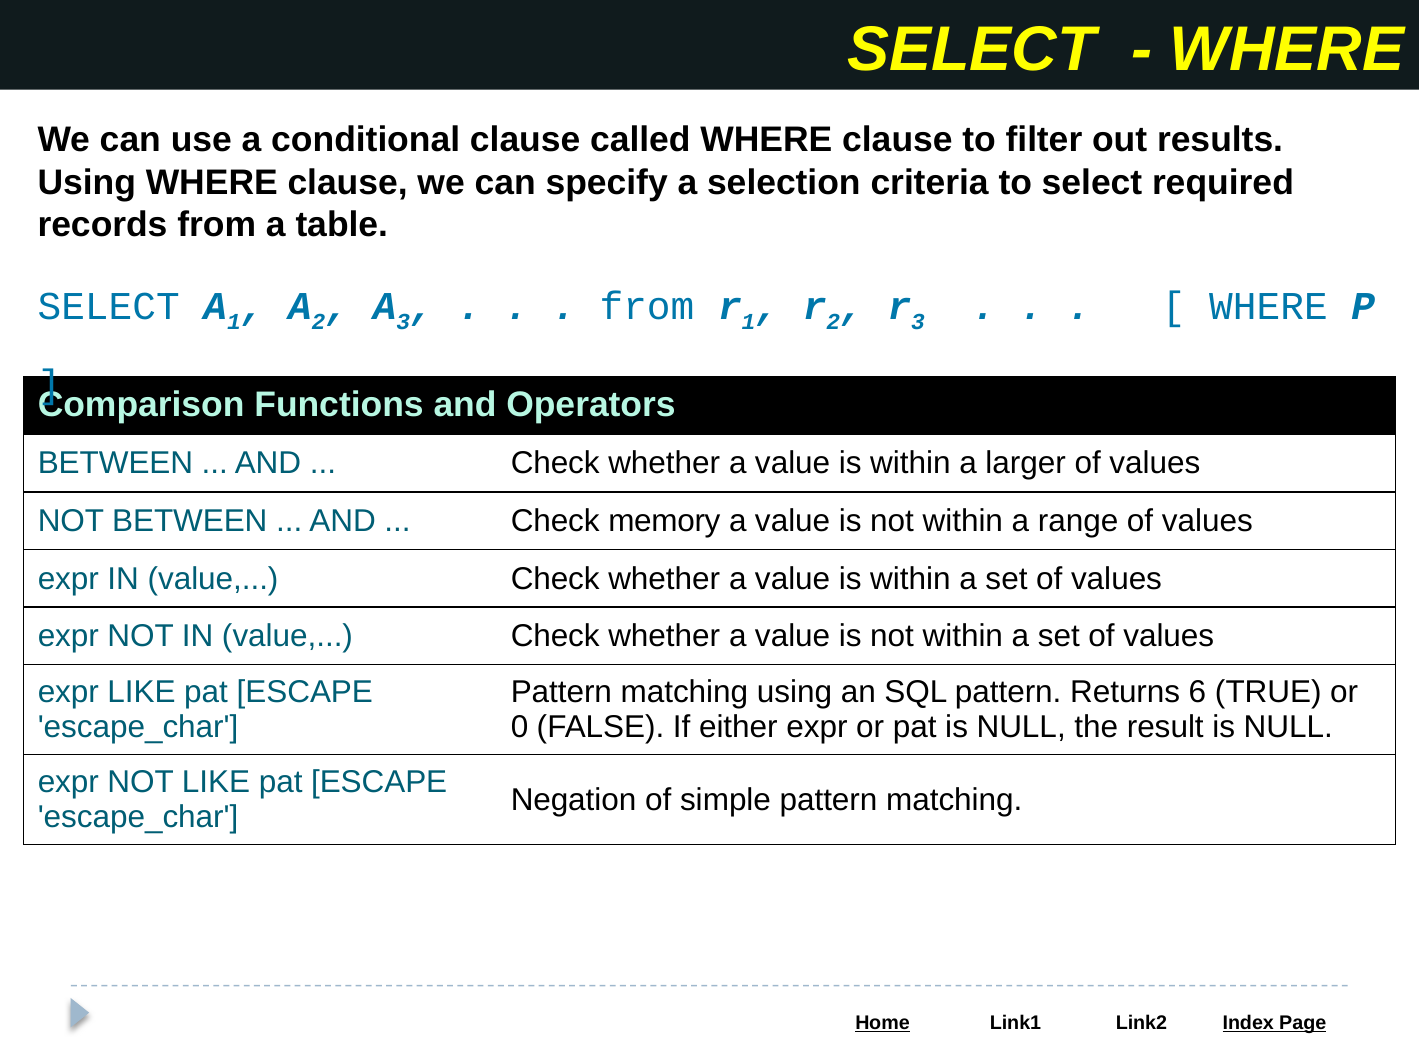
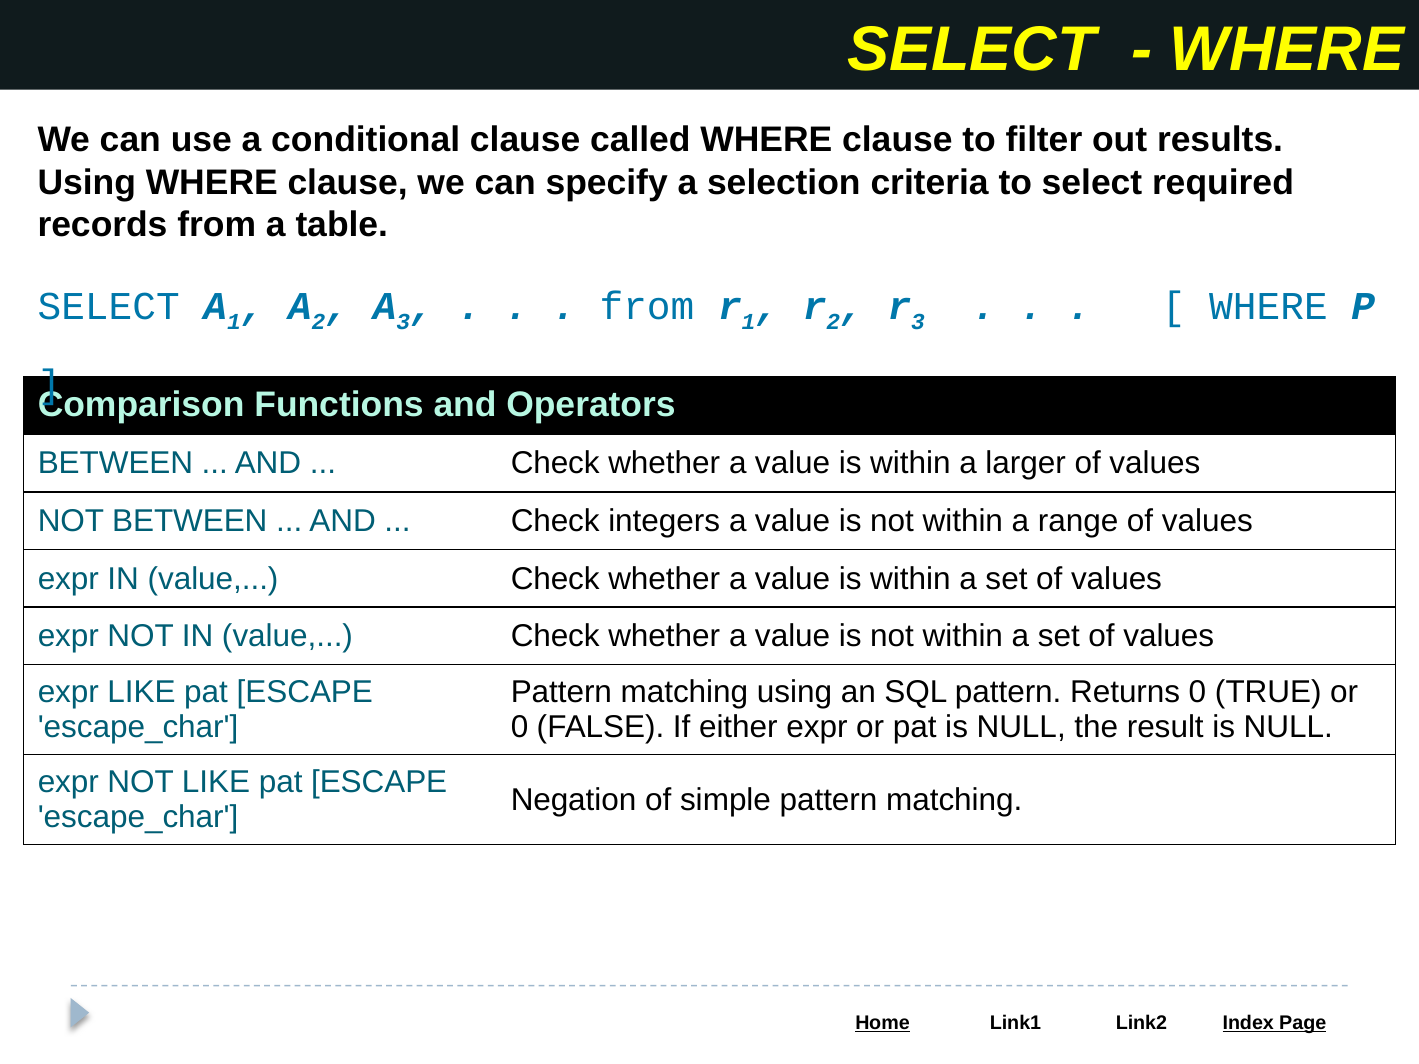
memory: memory -> integers (664, 521)
Returns 6: 6 -> 0 (1197, 693)
